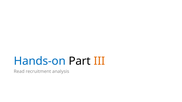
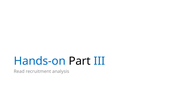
III colour: orange -> blue (99, 61)
